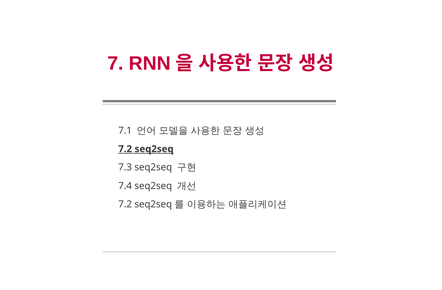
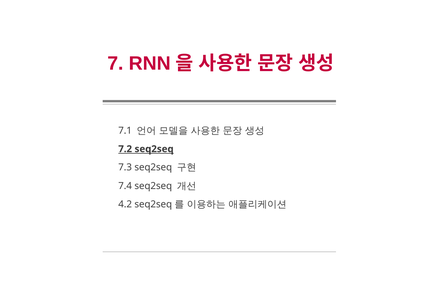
7.2: 7.2 -> 4.2 (125, 205)
